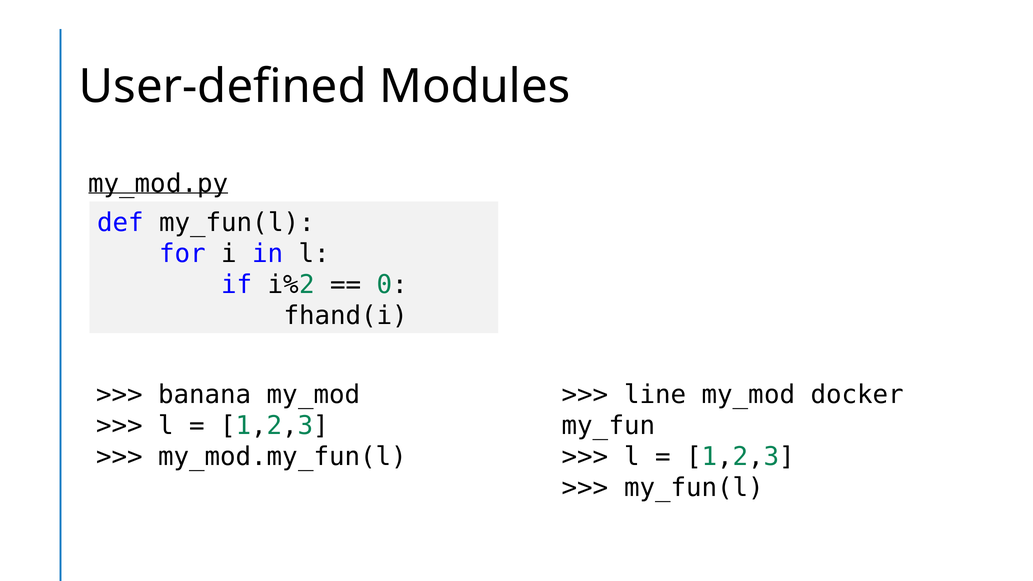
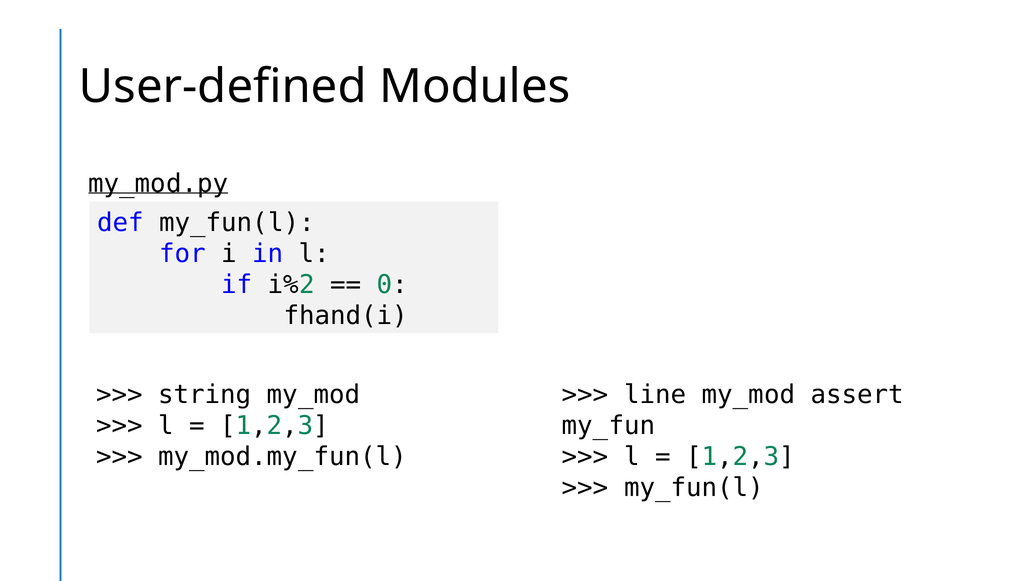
banana: banana -> string (205, 395)
docker: docker -> assert (857, 395)
